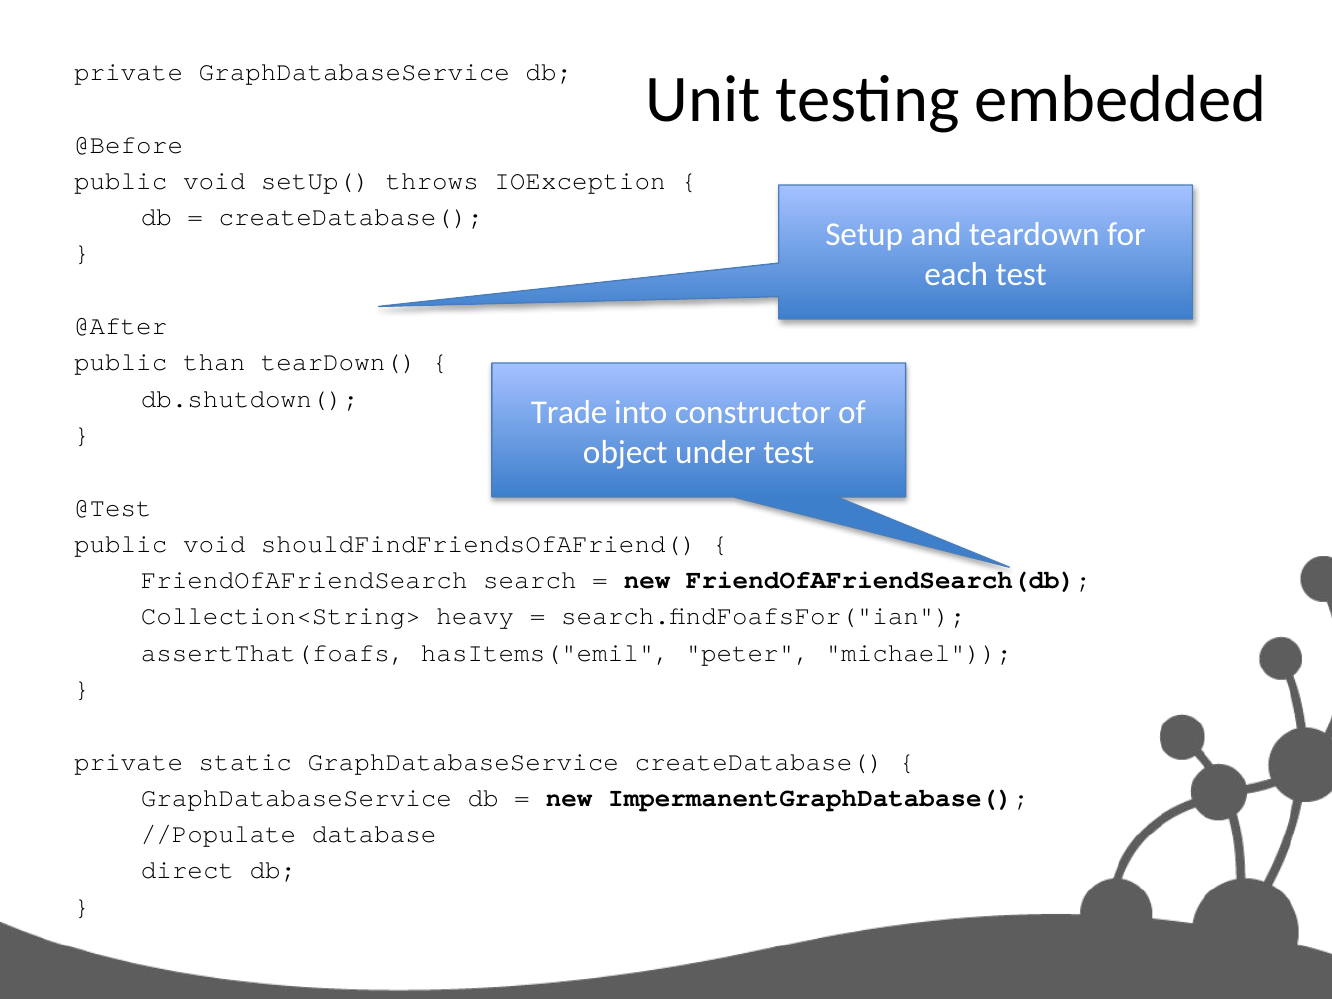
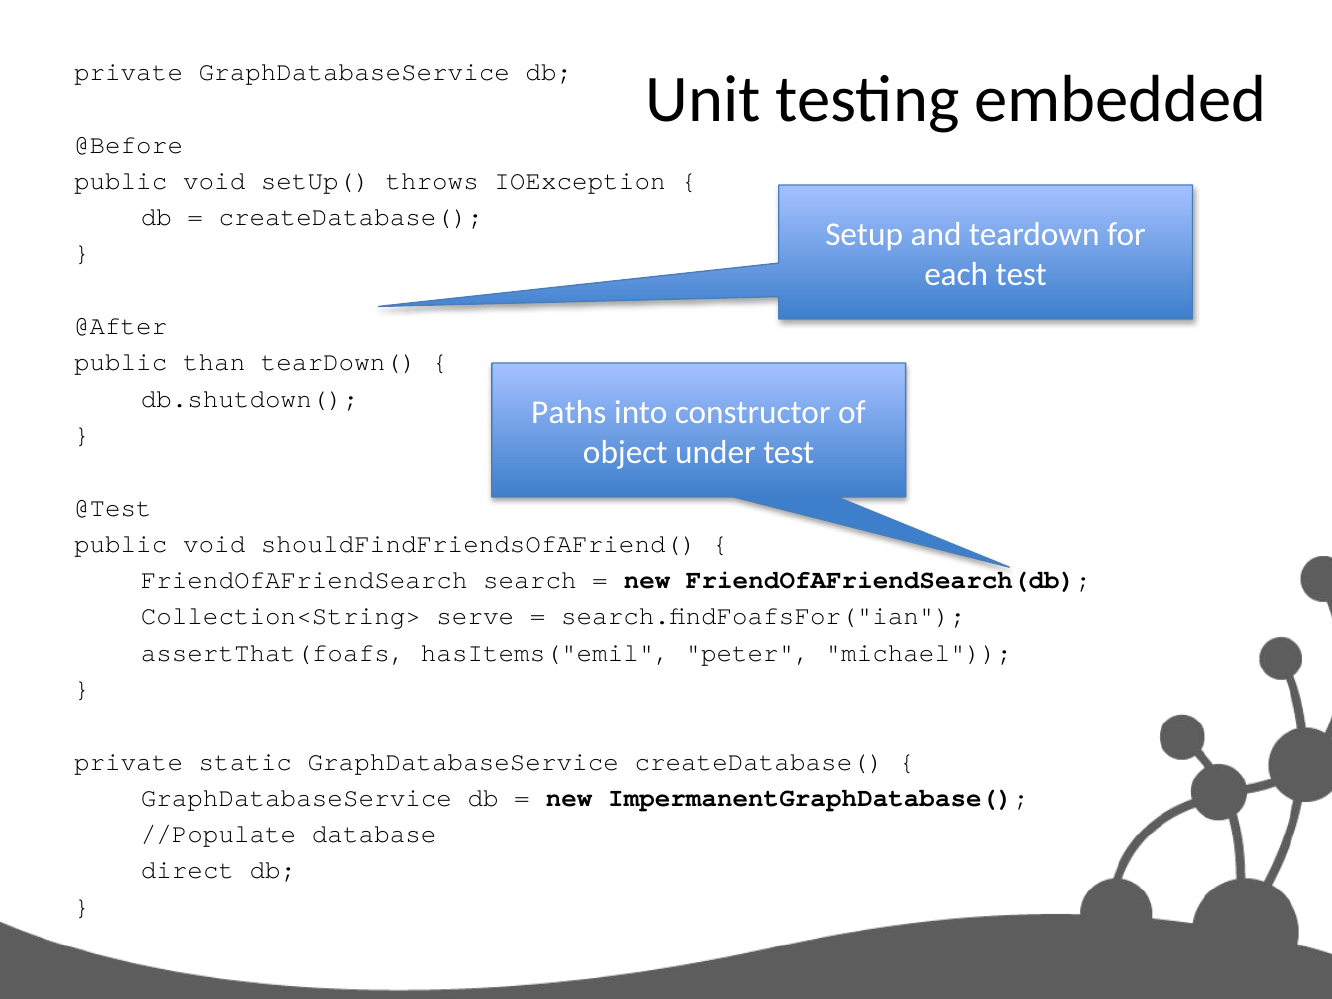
Trade: Trade -> Paths (569, 412)
heavy: heavy -> serve (475, 616)
